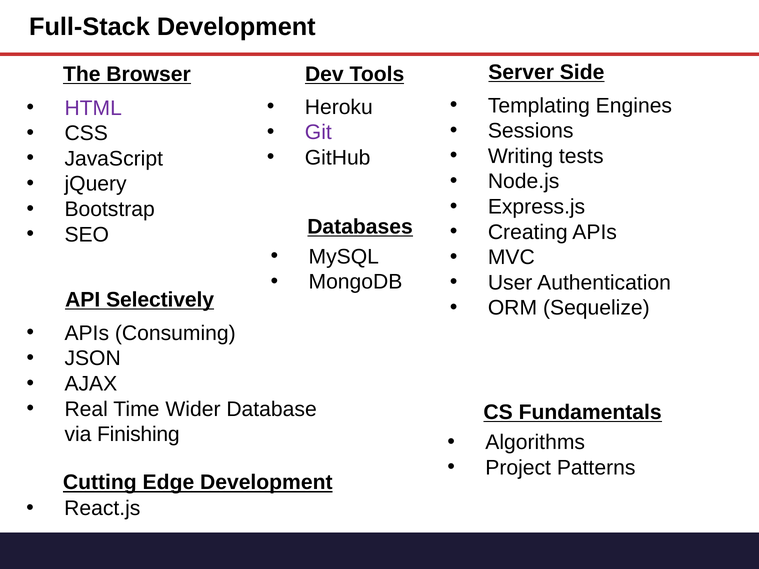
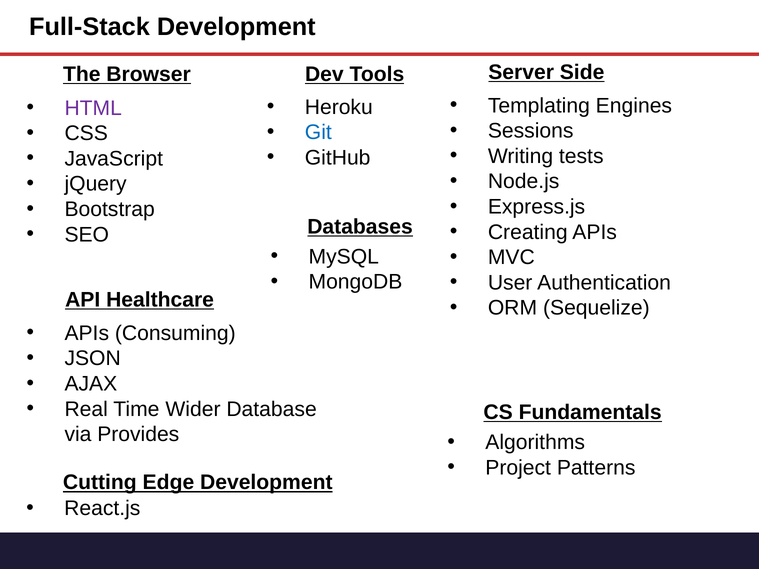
Git colour: purple -> blue (318, 132)
Selectively: Selectively -> Healthcare (160, 300)
Finishing: Finishing -> Provides (138, 435)
